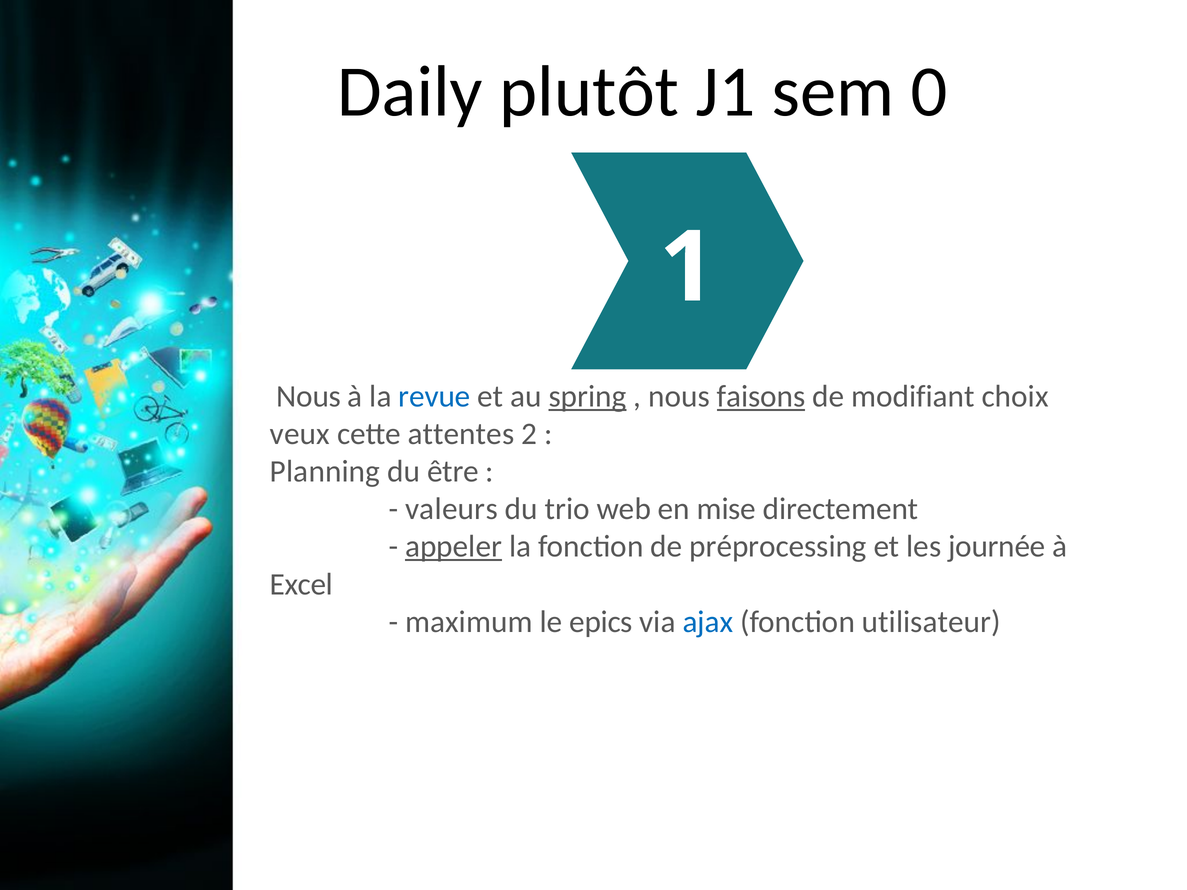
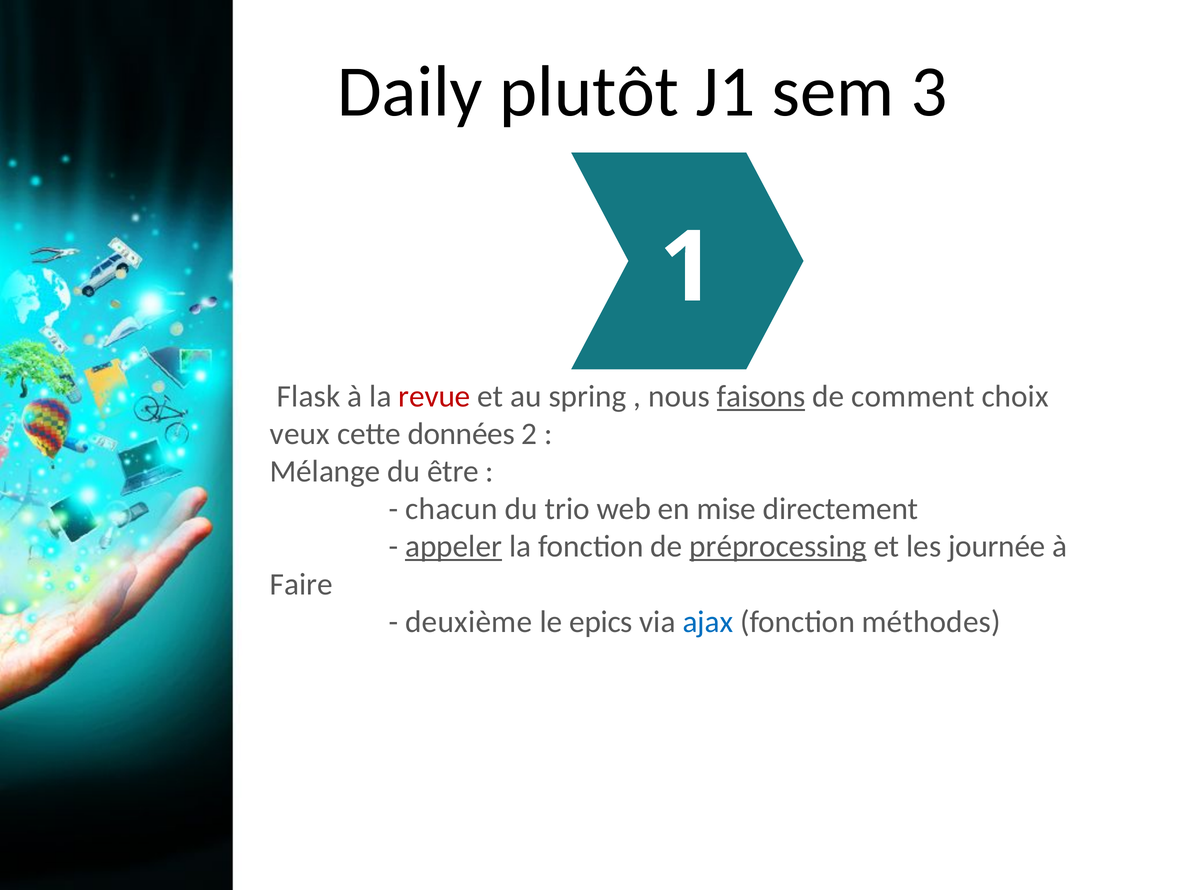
0: 0 -> 3 (929, 92)
Nous: Nous -> Flask (308, 396)
revue colour: blue -> red (434, 396)
spring underline: present -> none (588, 396)
modifiant: modifiant -> comment (913, 396)
attentes: attentes -> données (461, 434)
Planning: Planning -> Mélange (325, 472)
valeurs: valeurs -> chacun (451, 509)
préprocessing underline: none -> present (778, 547)
Excel: Excel -> Faire (301, 584)
maximum: maximum -> deuxième (469, 622)
utilisateur: utilisateur -> méthodes (931, 622)
